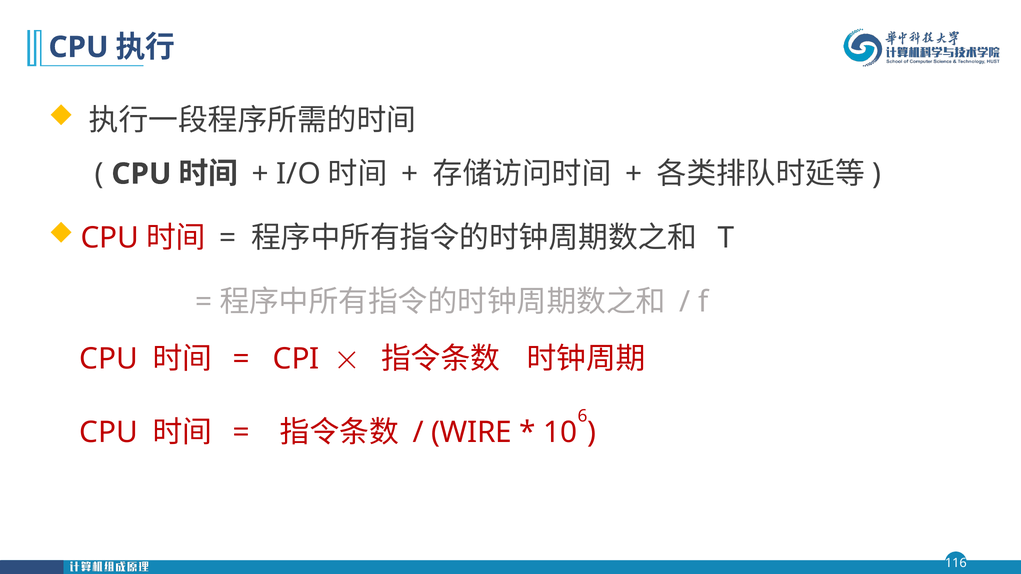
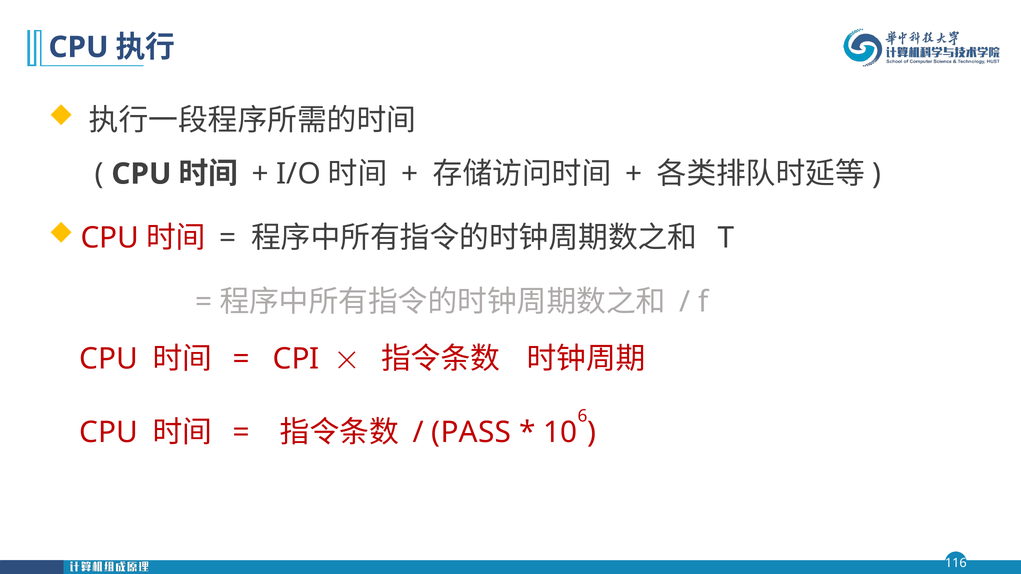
WIRE: WIRE -> PASS (471, 433)
